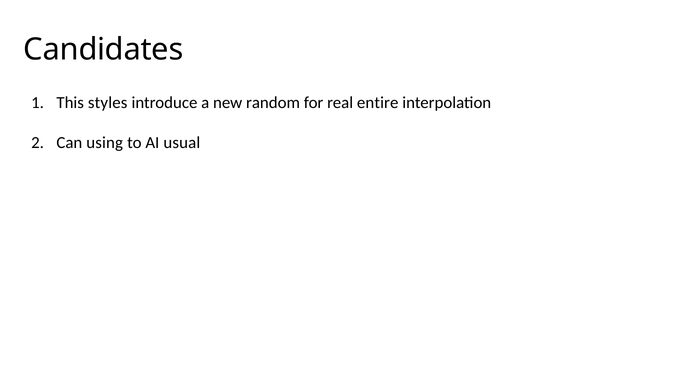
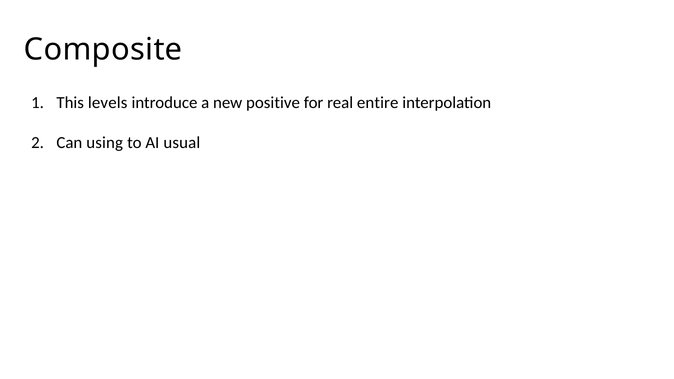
Candidates: Candidates -> Composite (103, 50)
styles: styles -> levels (108, 103)
random: random -> positive (273, 103)
